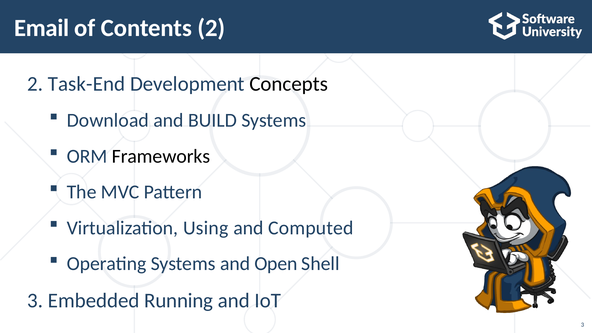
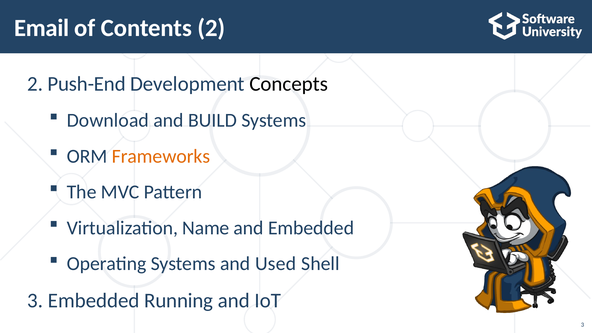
Task-End: Task-End -> Push-End (87, 84)
Frameworks colour: black -> orange (161, 156)
Using: Using -> Name (206, 228)
and Computed: Computed -> Embedded (311, 228)
Open: Open -> Used (276, 264)
